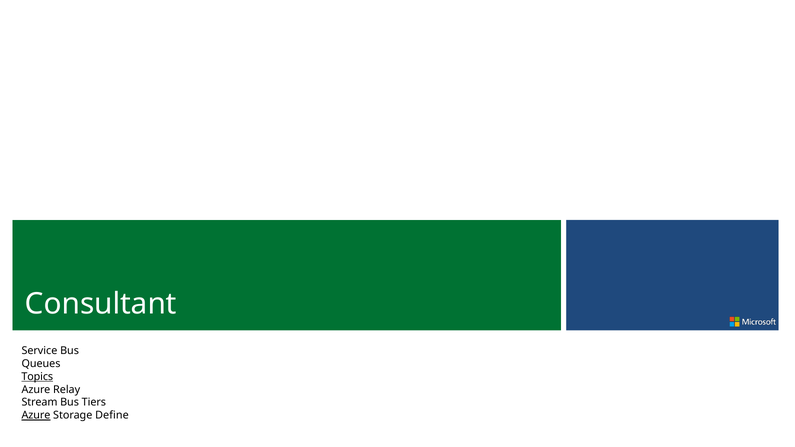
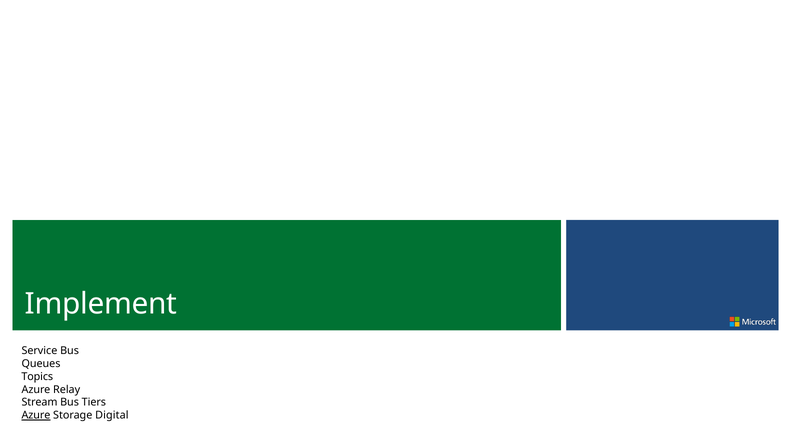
Consultant: Consultant -> Implement (101, 304)
Topics underline: present -> none (37, 377)
Define: Define -> Digital (112, 415)
